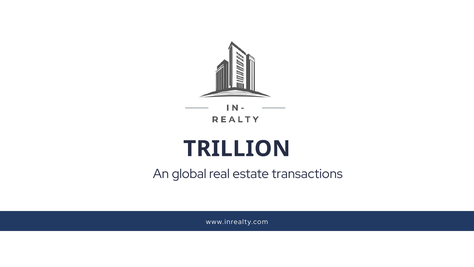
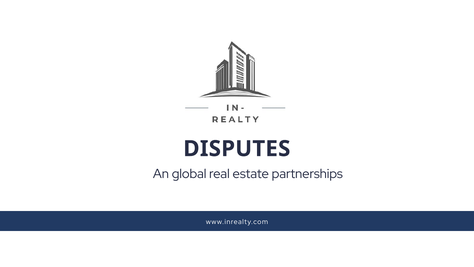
TRILLION: TRILLION -> DISPUTES (237, 149)
transactions: transactions -> partnerships (307, 174)
